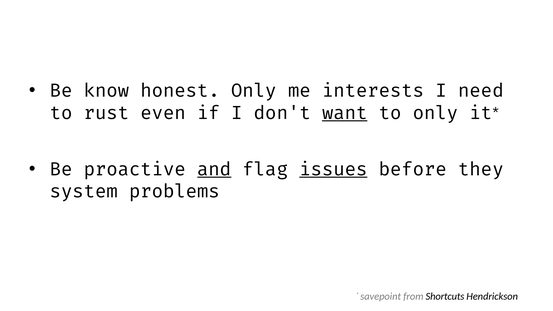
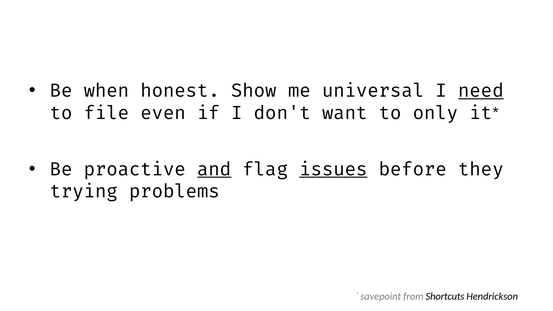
know: know -> when (106, 91)
honest Only: Only -> Show (254, 91)
interests: interests -> universal (373, 91)
need underline: none -> present (481, 91)
rust: rust -> file (106, 113)
want underline: present -> none (345, 113)
system: system -> trying (84, 191)
